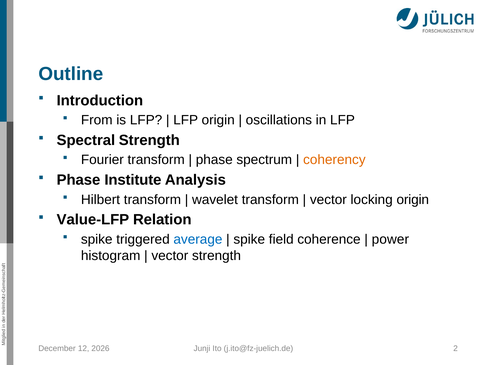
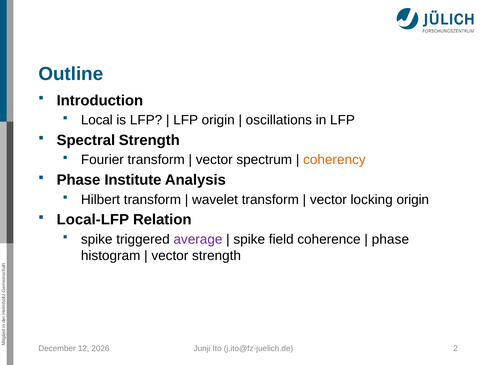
From: From -> Local (97, 120)
phase: phase -> vector (214, 160)
Value-LFP: Value-LFP -> Local-LFP (93, 220)
average colour: blue -> purple (198, 239)
power: power -> phase (390, 239)
